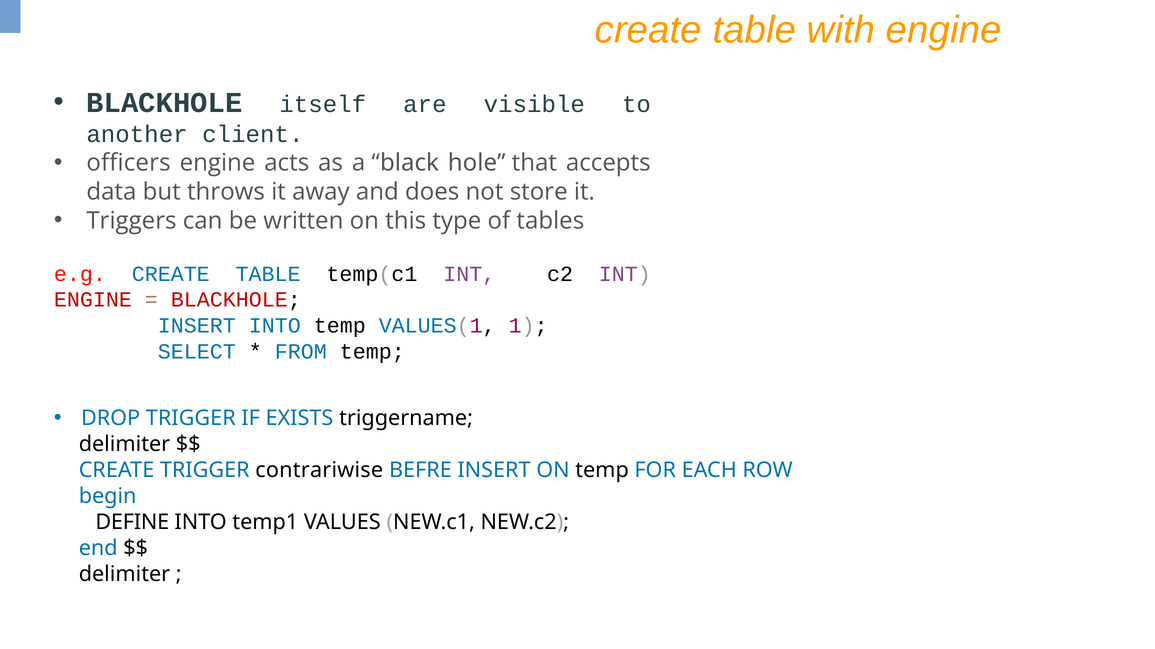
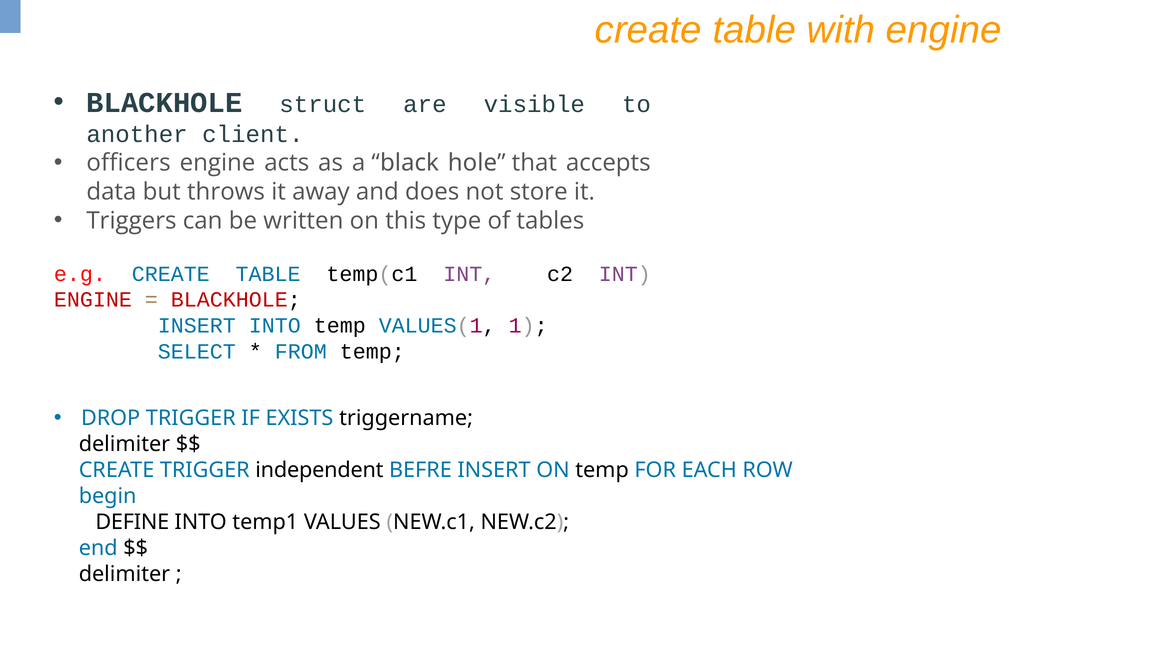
itself: itself -> struct (323, 104)
contrariwise: contrariwise -> independent (319, 471)
